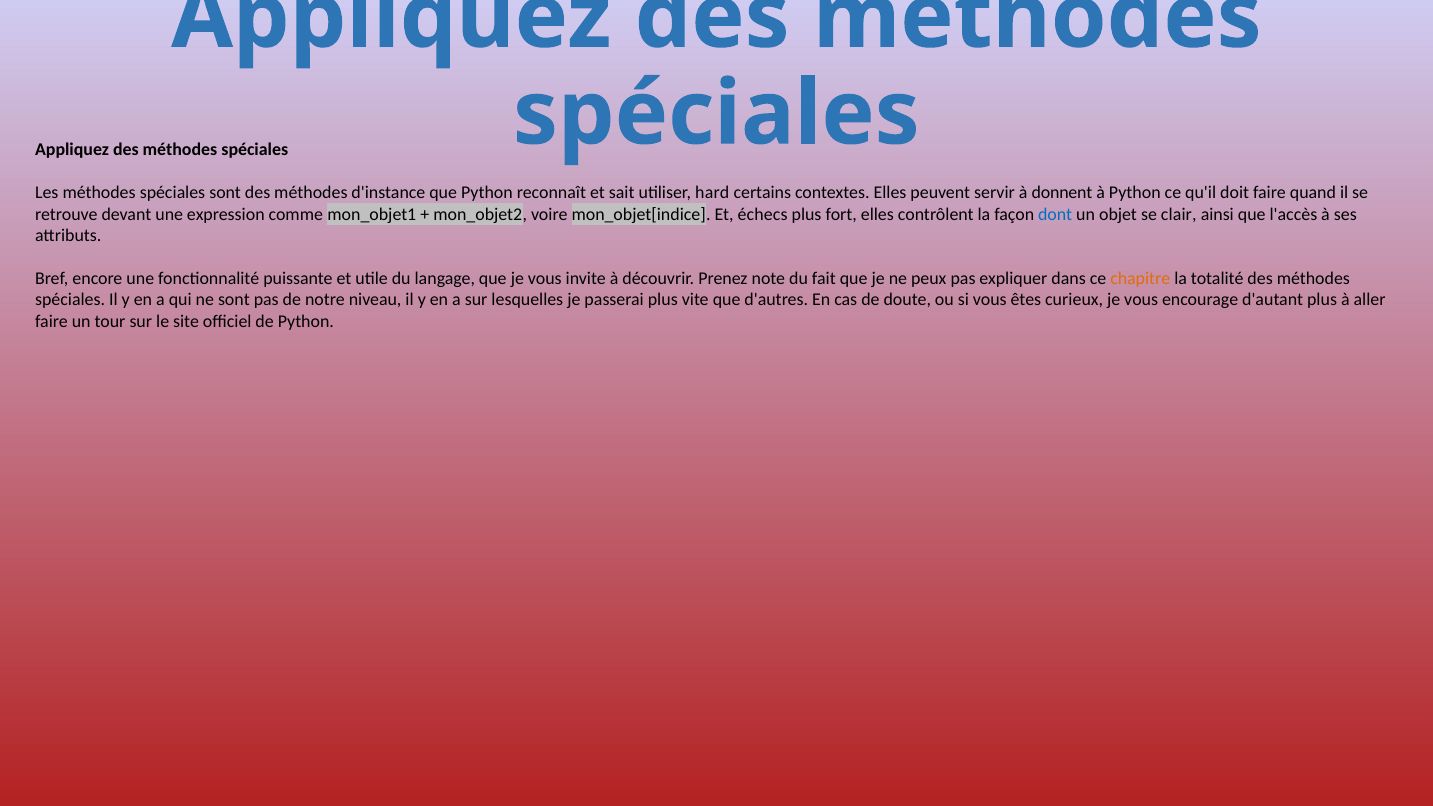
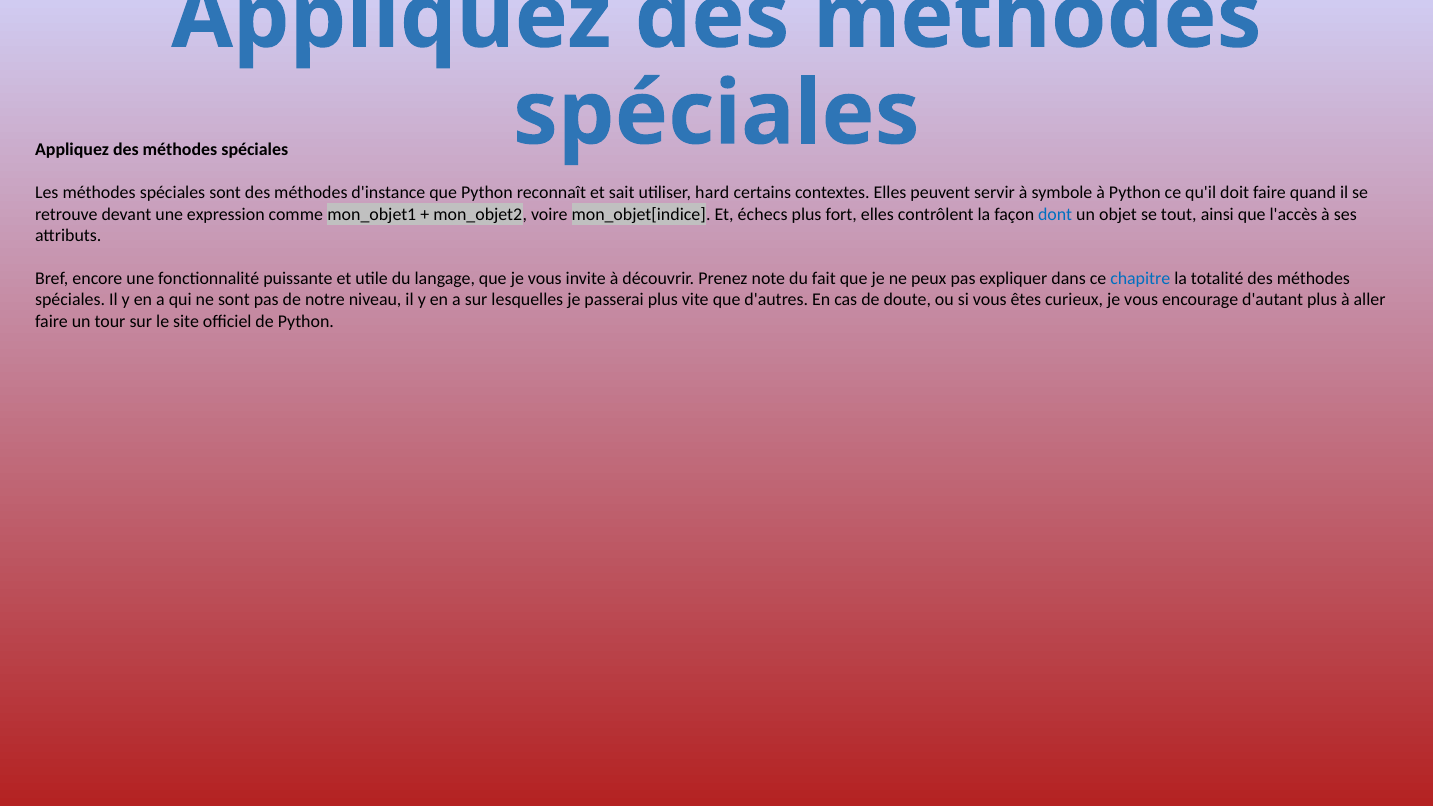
donnent: donnent -> symbole (1062, 193)
clair: clair -> tout (1179, 214)
chapitre colour: orange -> blue (1140, 279)
